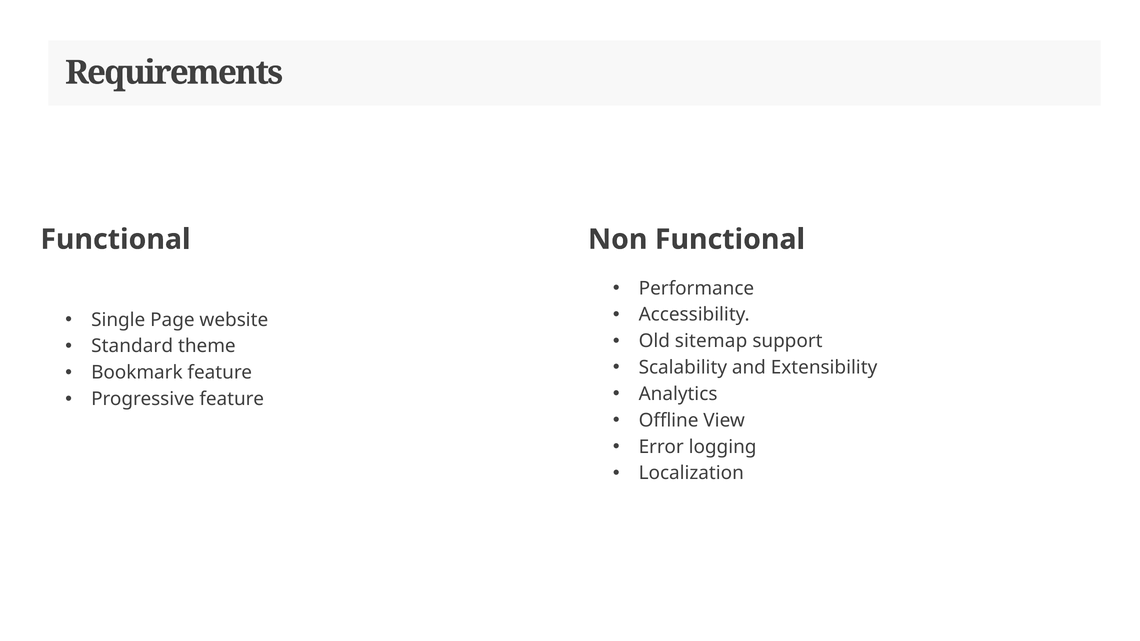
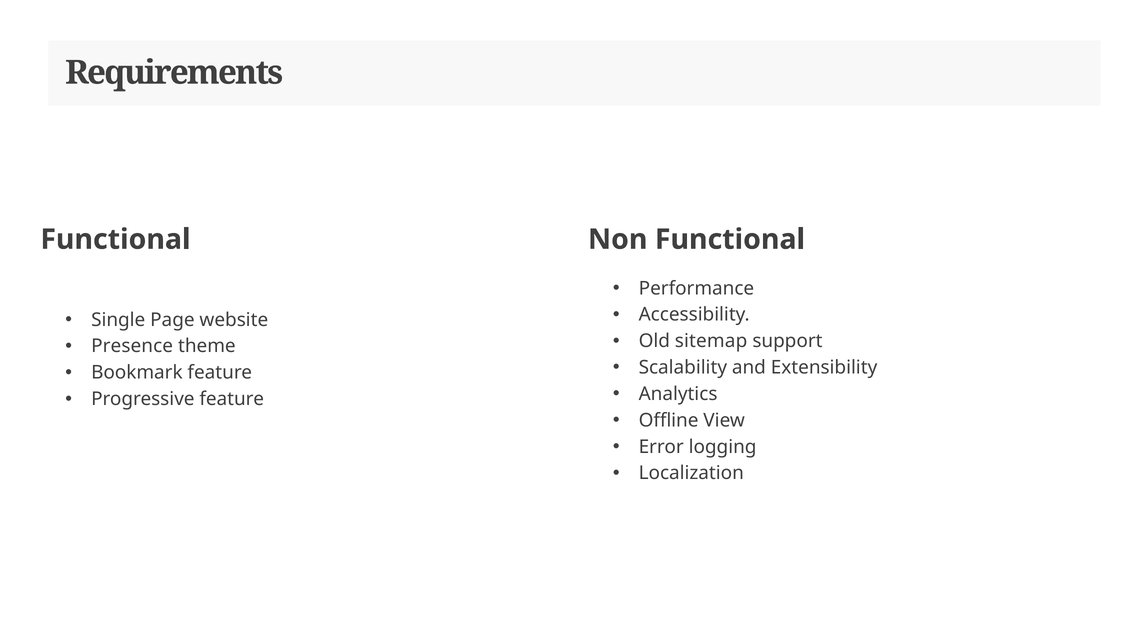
Standard: Standard -> Presence (132, 346)
